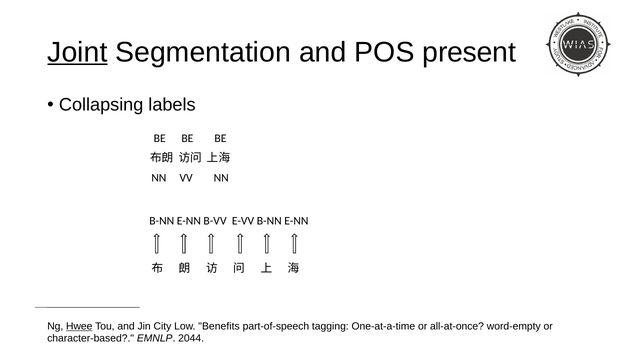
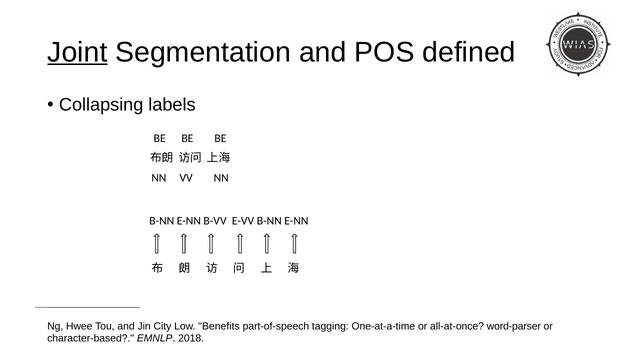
present: present -> defined (469, 52)
Hwee underline: present -> none (79, 326)
word-empty: word-empty -> word-parser (514, 326)
2044: 2044 -> 2018 (191, 339)
